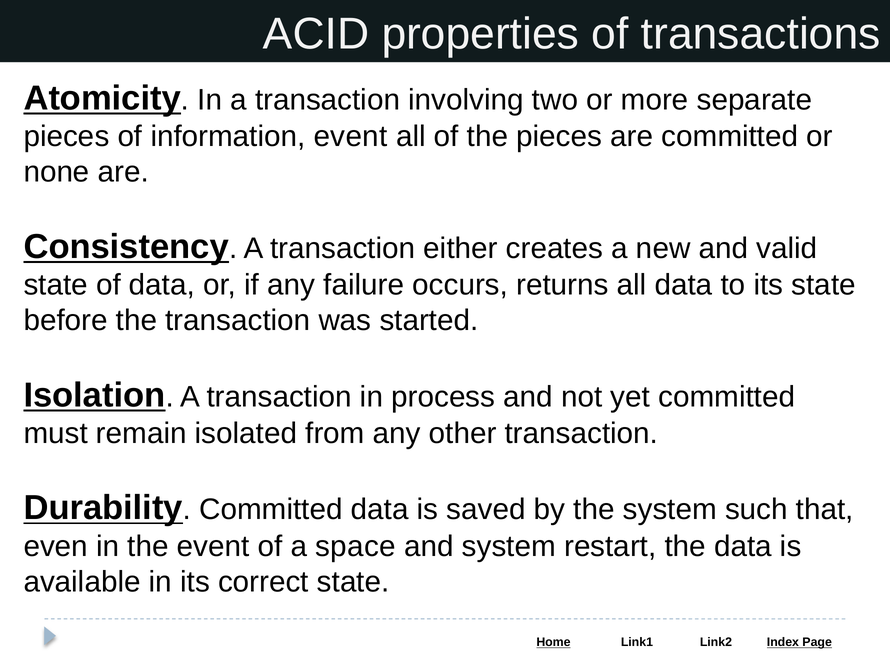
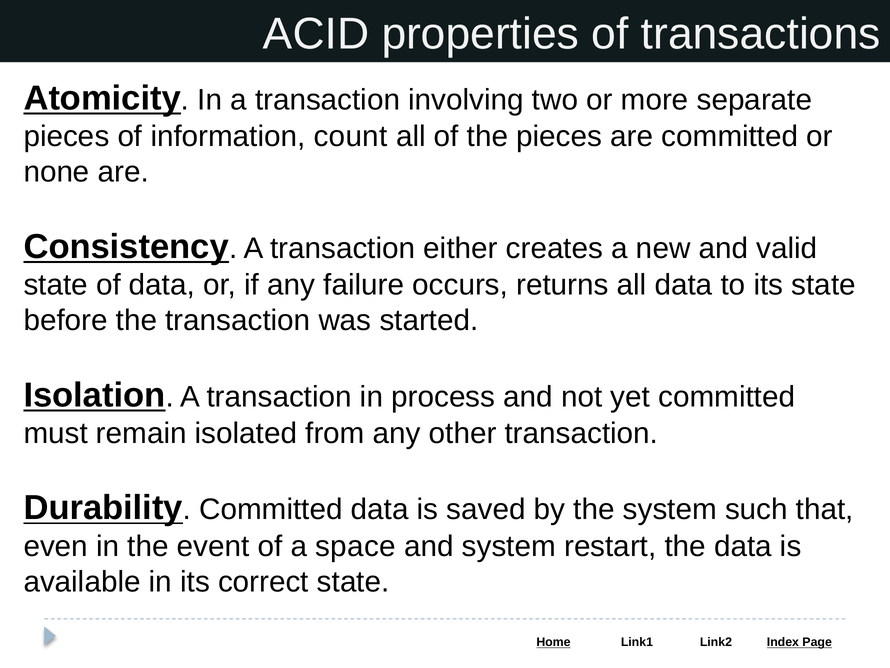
information event: event -> count (351, 136)
